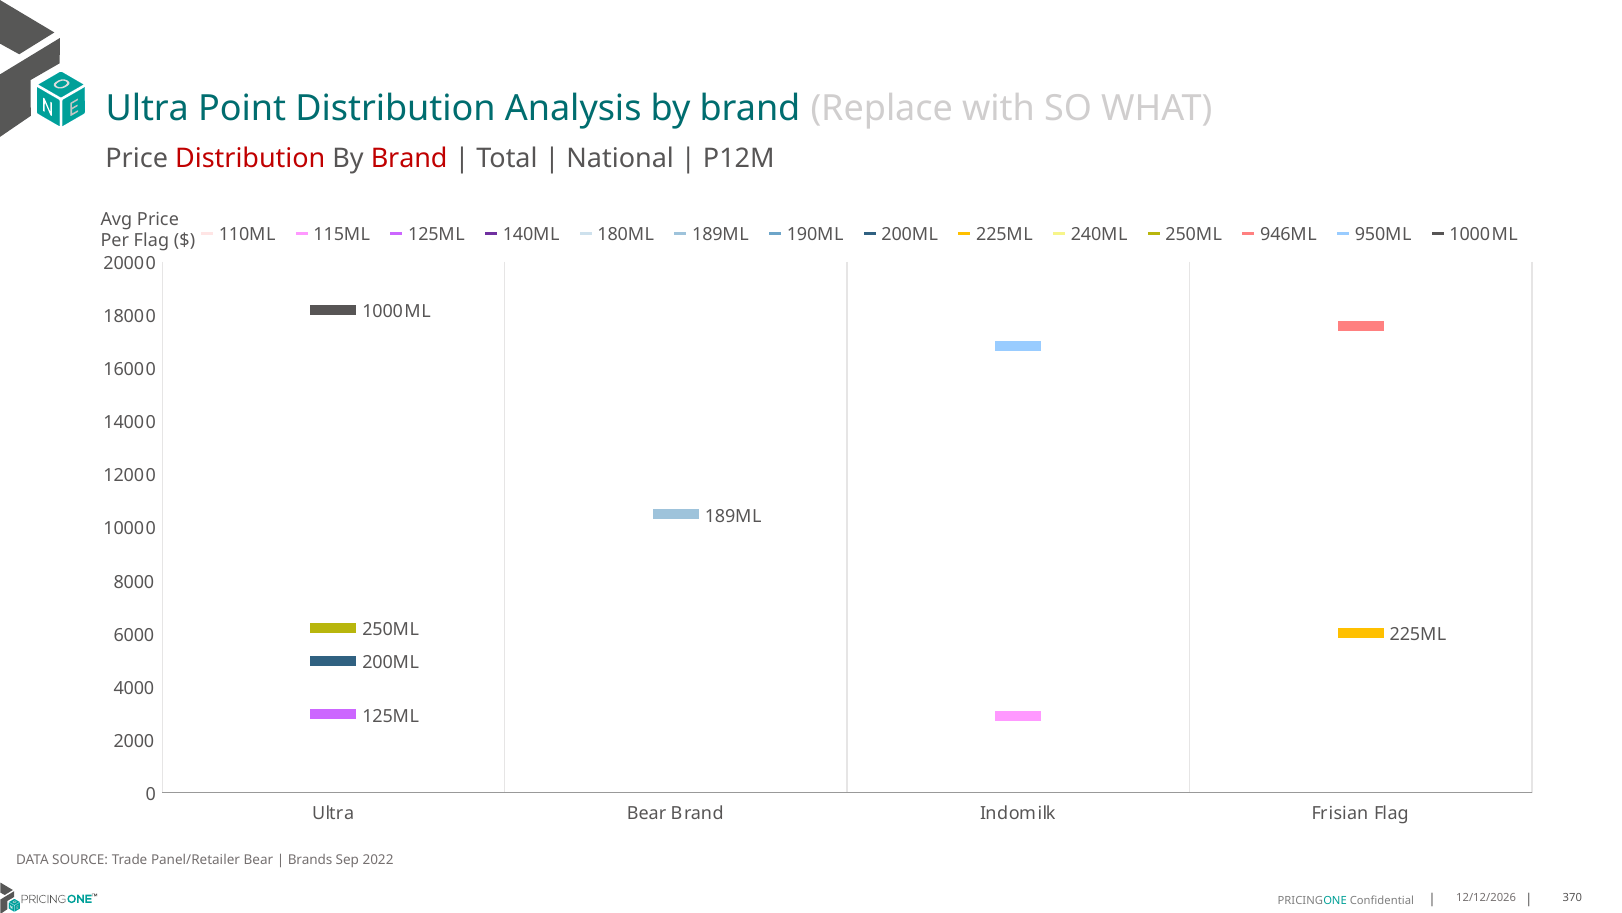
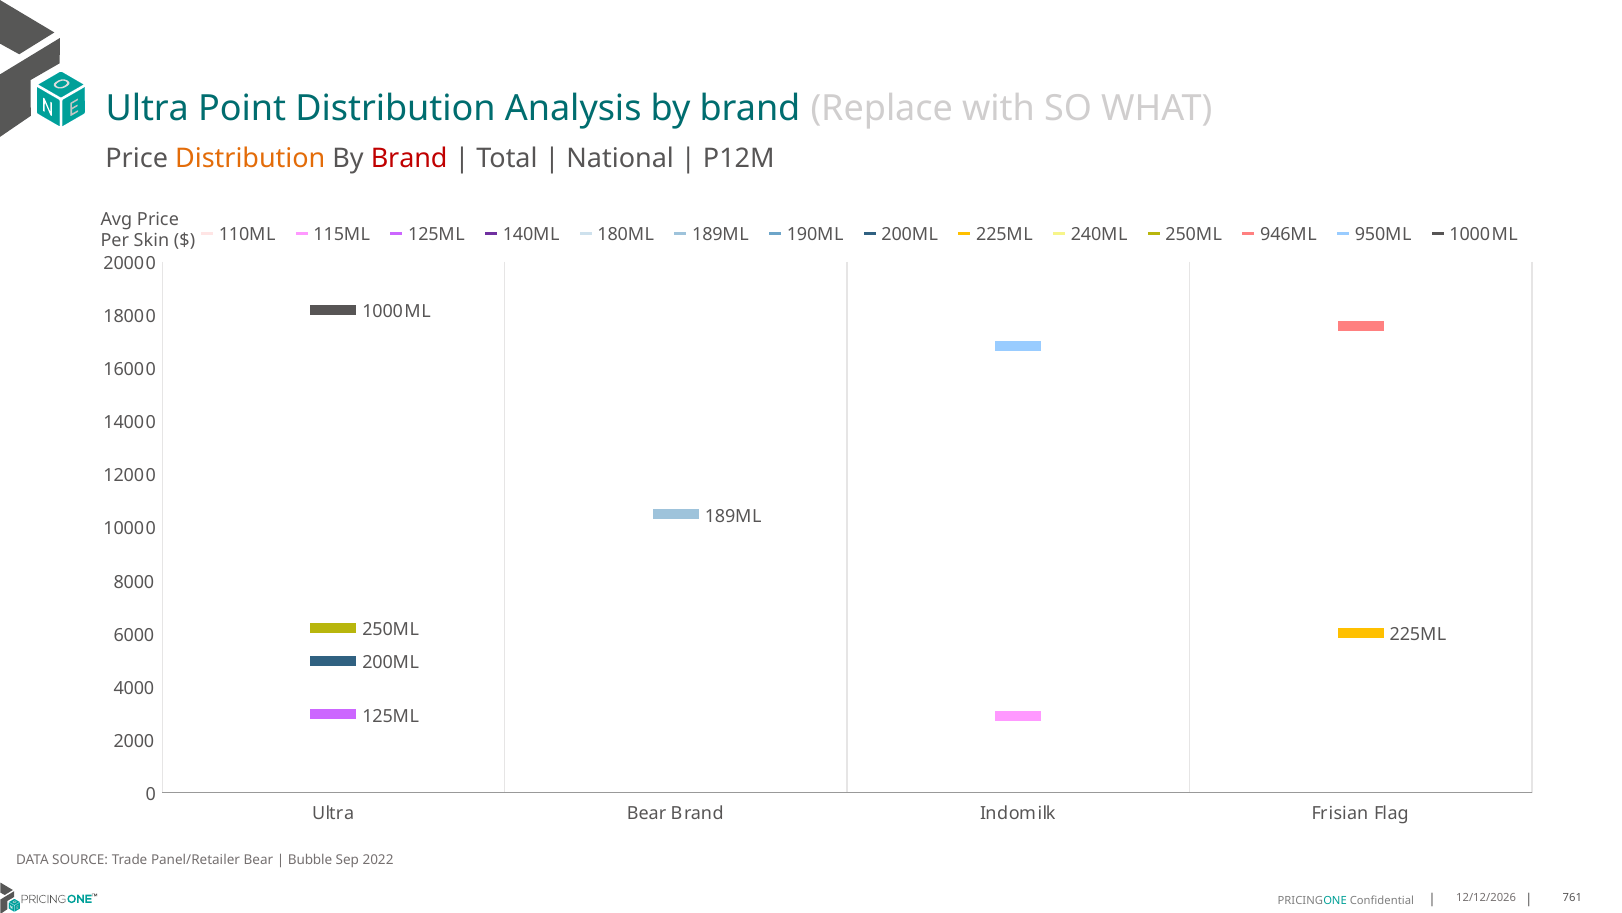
Distribution colour: red -> orange (250, 158)
Per Flag: Flag -> Skin (151, 241)
Brands: Brands -> Bubble (310, 859)
370: 370 -> 761 (1572, 897)
